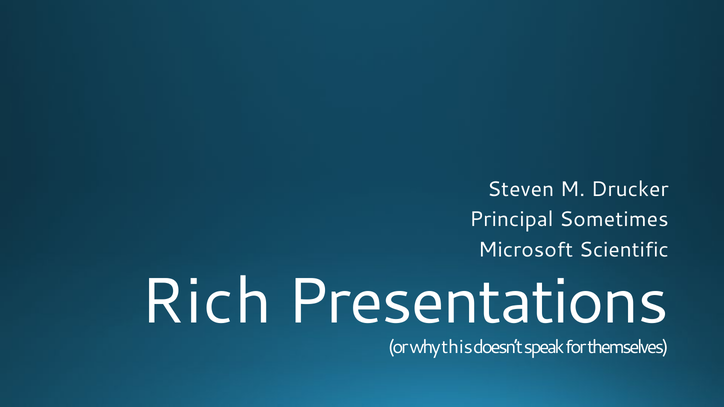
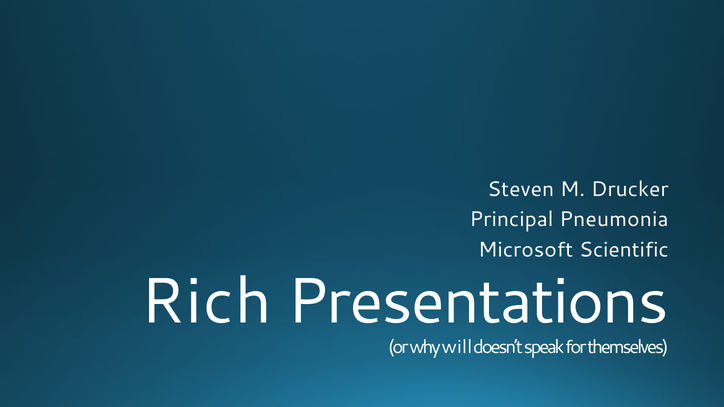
Sometimes: Sometimes -> Pneumonia (614, 220)
this: this -> will (457, 347)
